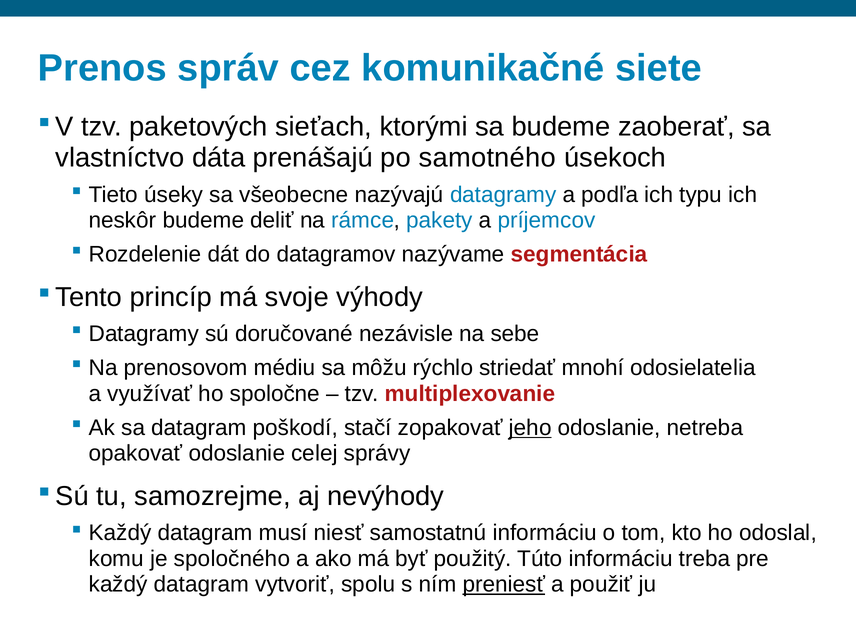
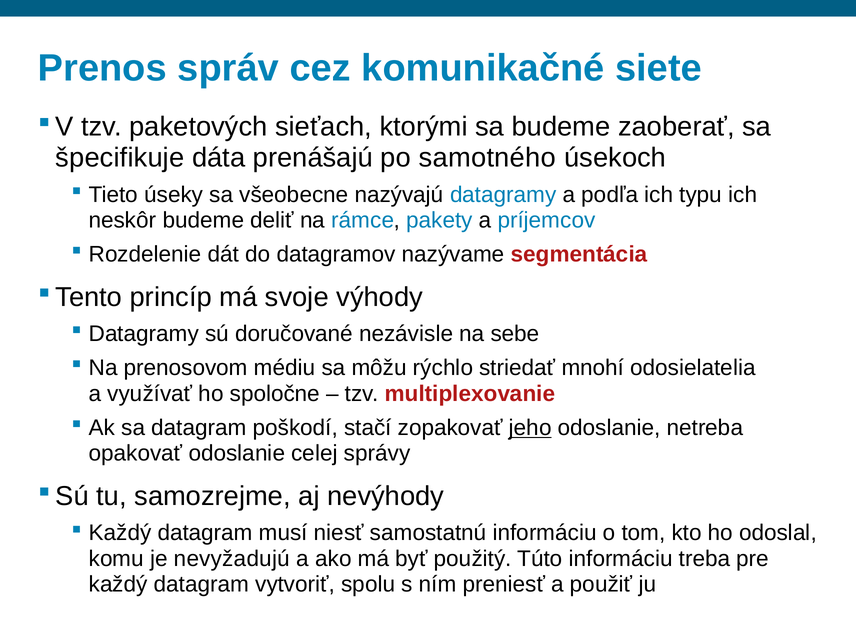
vlastníctvo: vlastníctvo -> špecifikuje (120, 158)
spoločného: spoločného -> nevyžadujú (232, 559)
preniesť underline: present -> none (504, 584)
